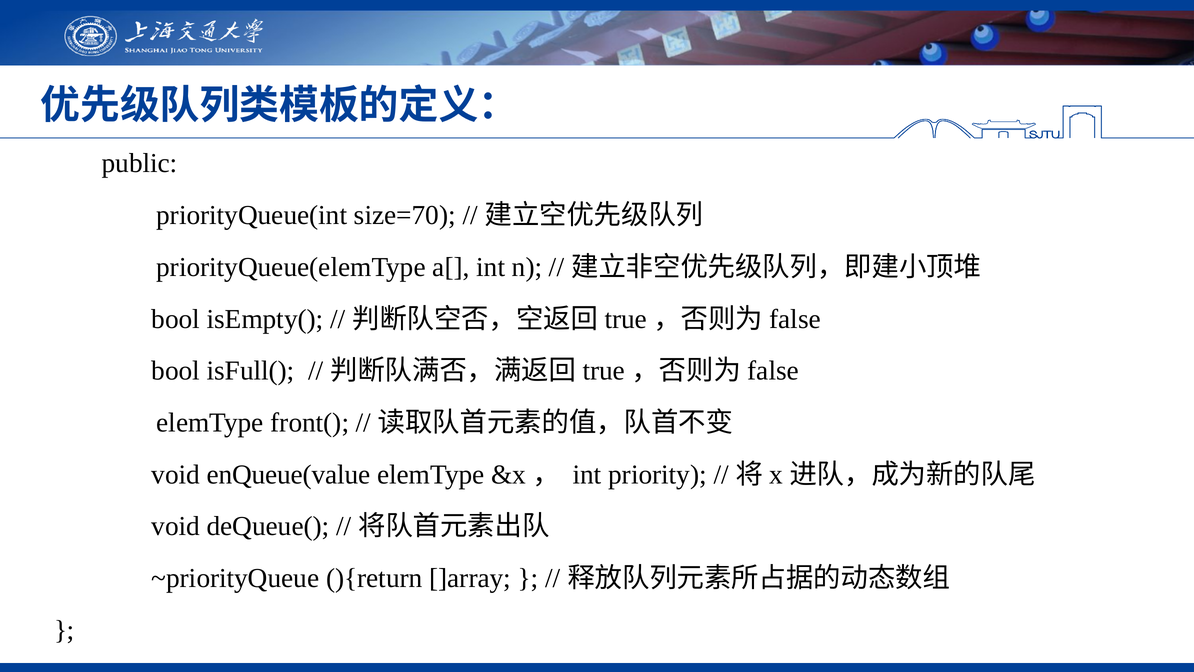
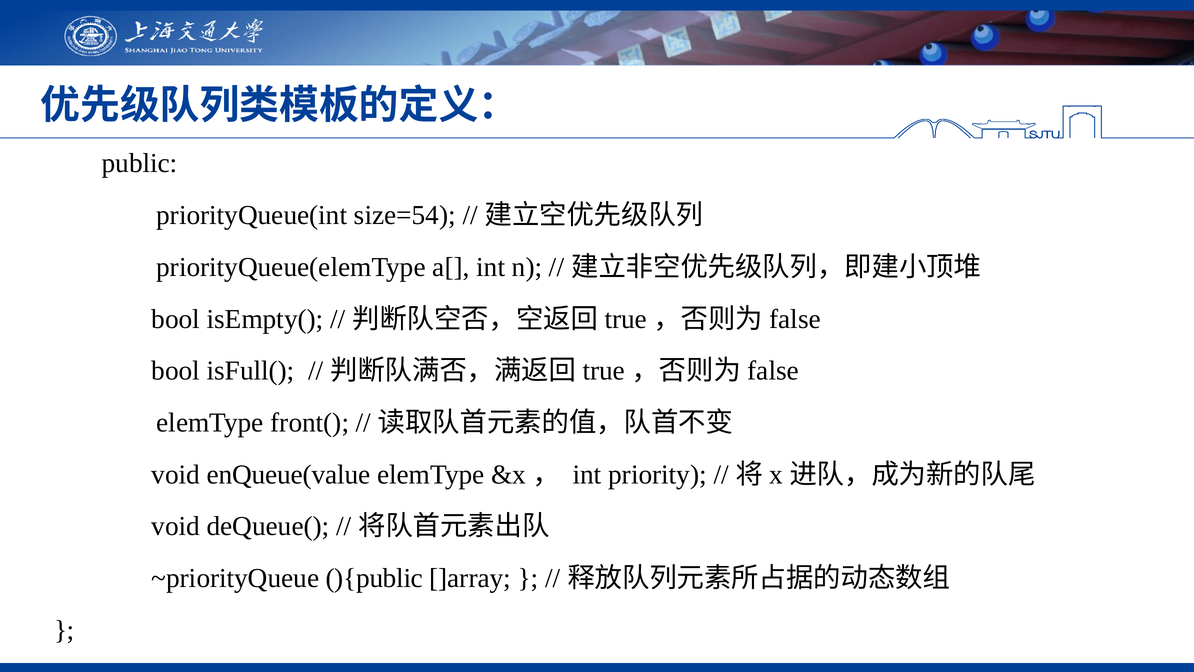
size=70: size=70 -> size=54 (405, 215)
){return: ){return -> ){public (374, 578)
